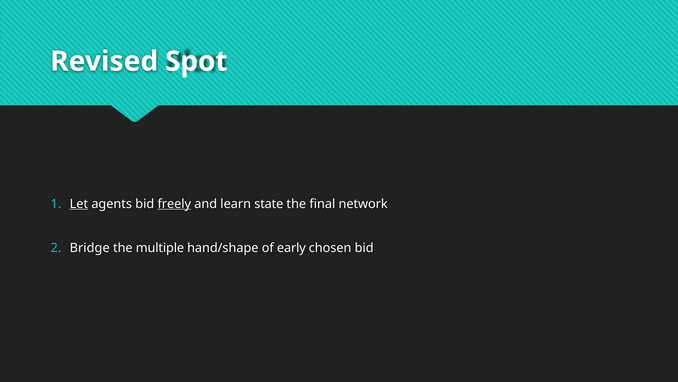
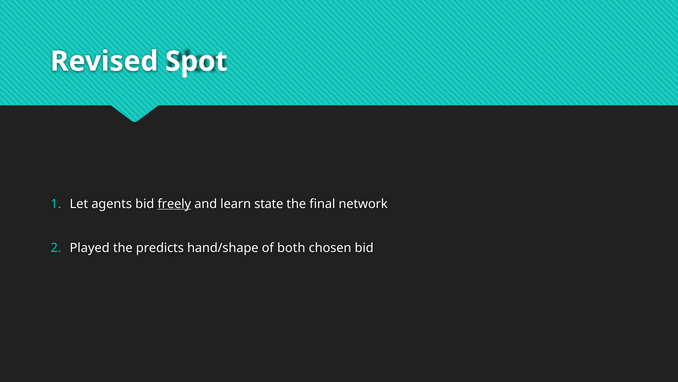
Let underline: present -> none (79, 204)
Bridge: Bridge -> Played (90, 248)
multiple: multiple -> predicts (160, 248)
early: early -> both (291, 248)
